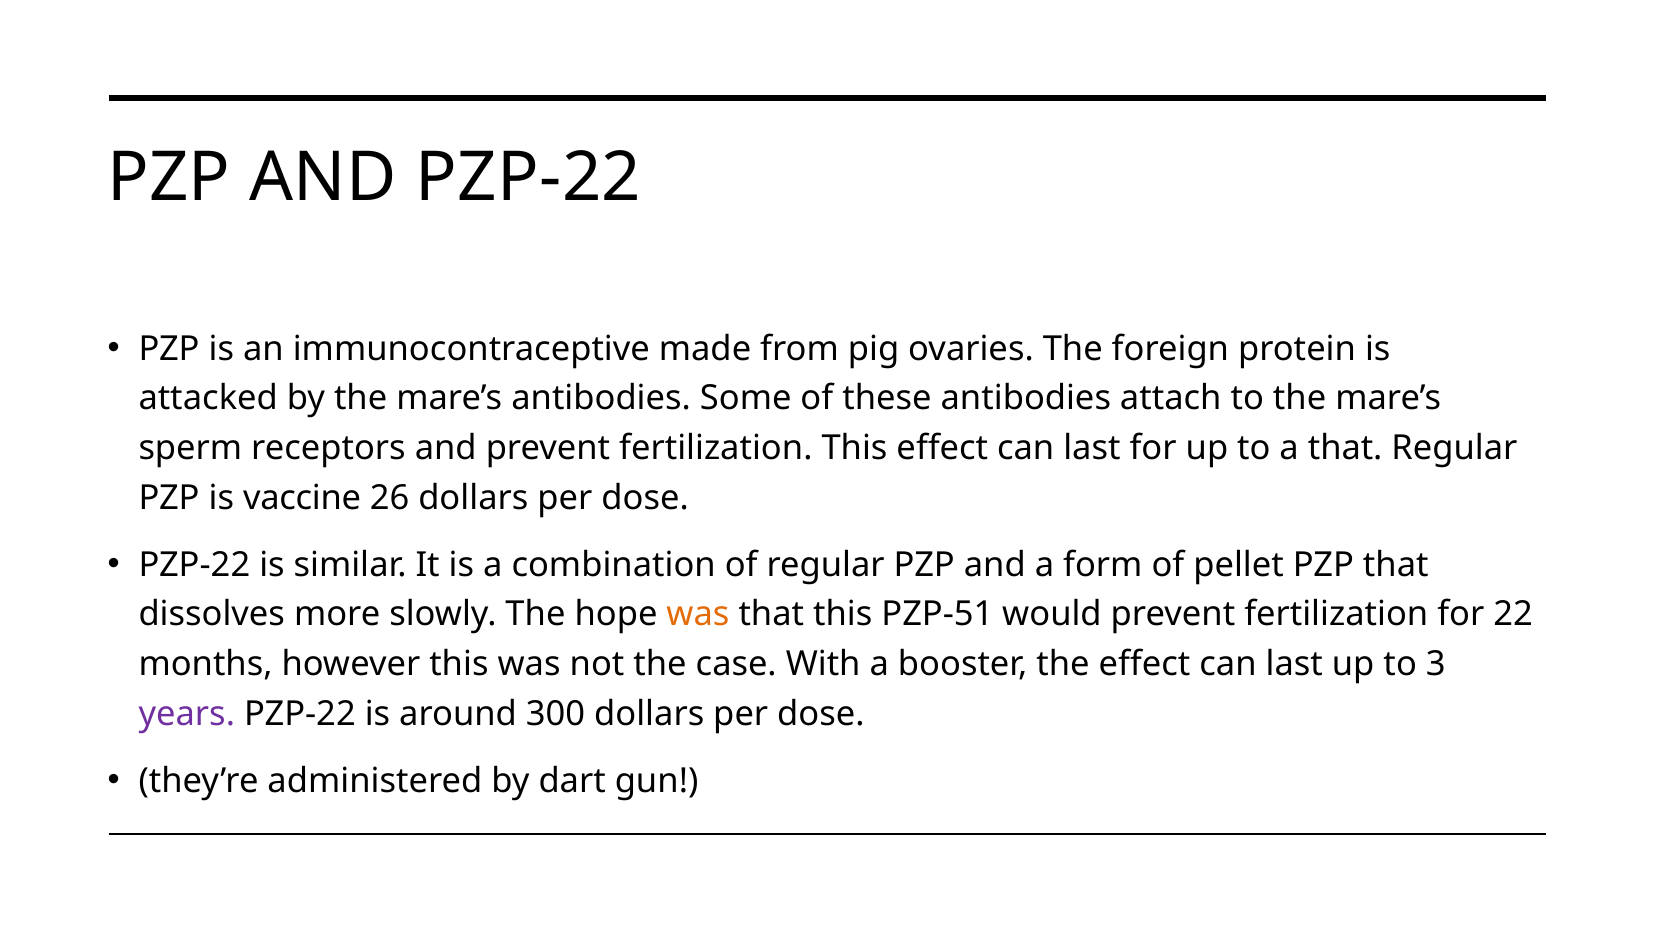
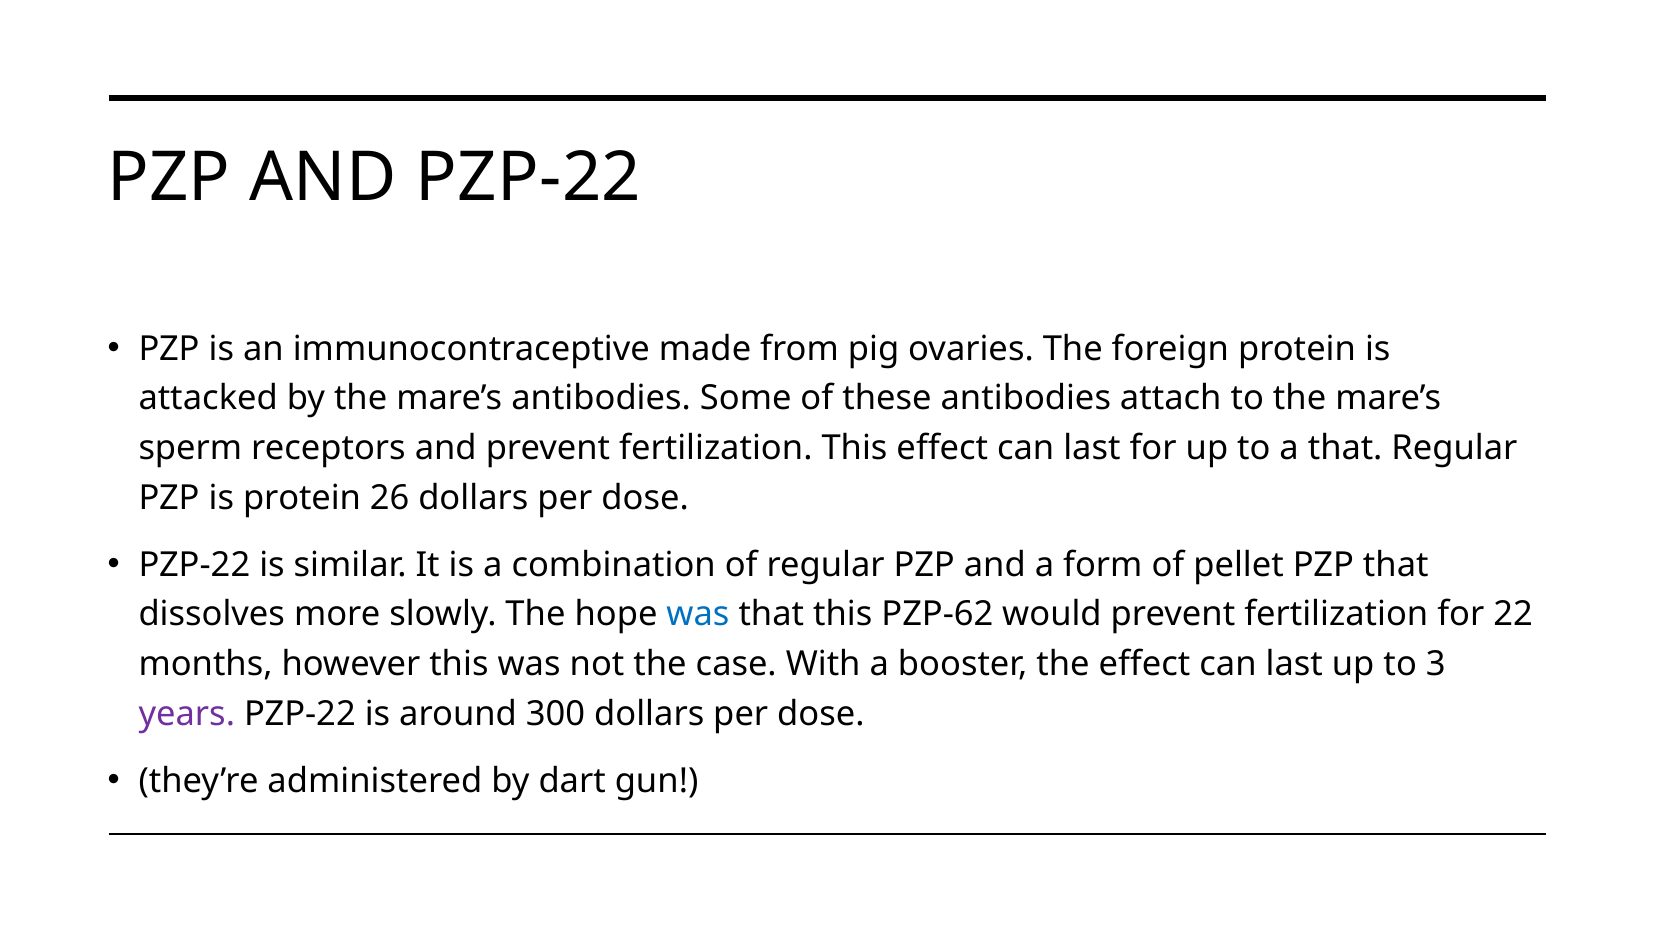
is vaccine: vaccine -> protein (302, 498)
was colour: orange -> blue (698, 614)
PZP-51: PZP-51 -> PZP-62 (937, 614)
